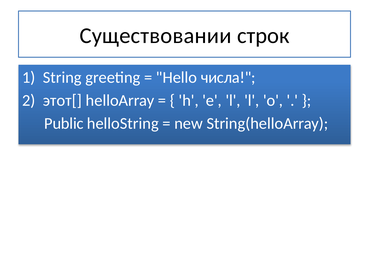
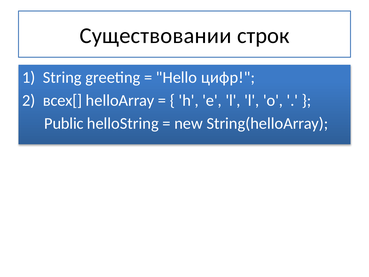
числа: числа -> цифр (228, 77)
этот[: этот[ -> всех[ (63, 100)
